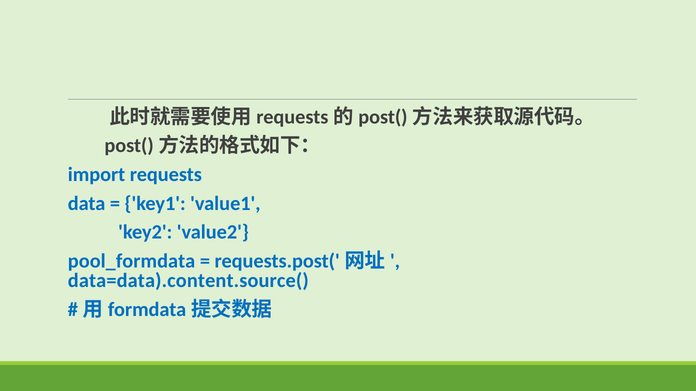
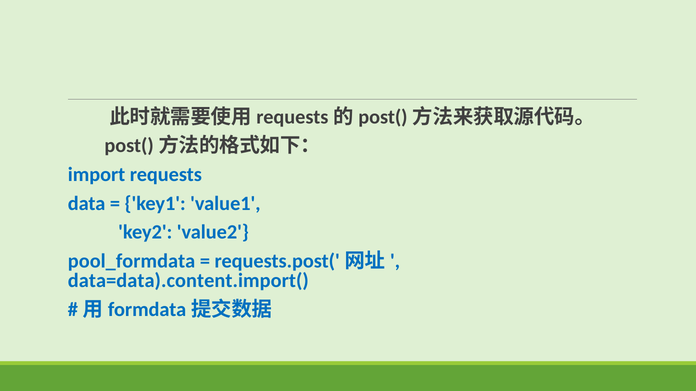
data=data).content.source(: data=data).content.source( -> data=data).content.import( (188, 281)
